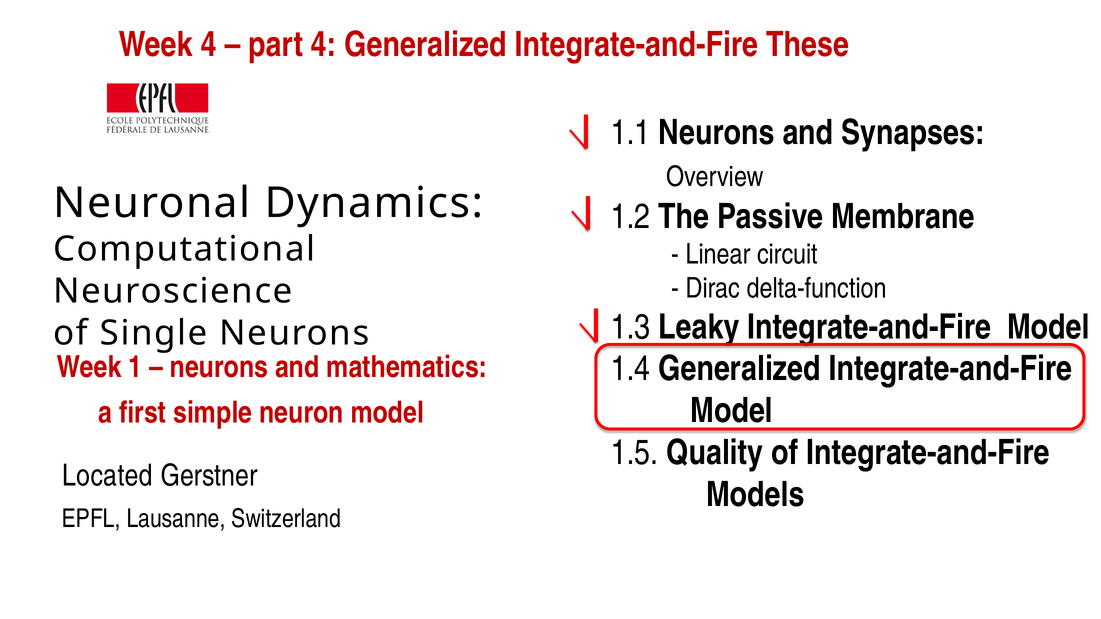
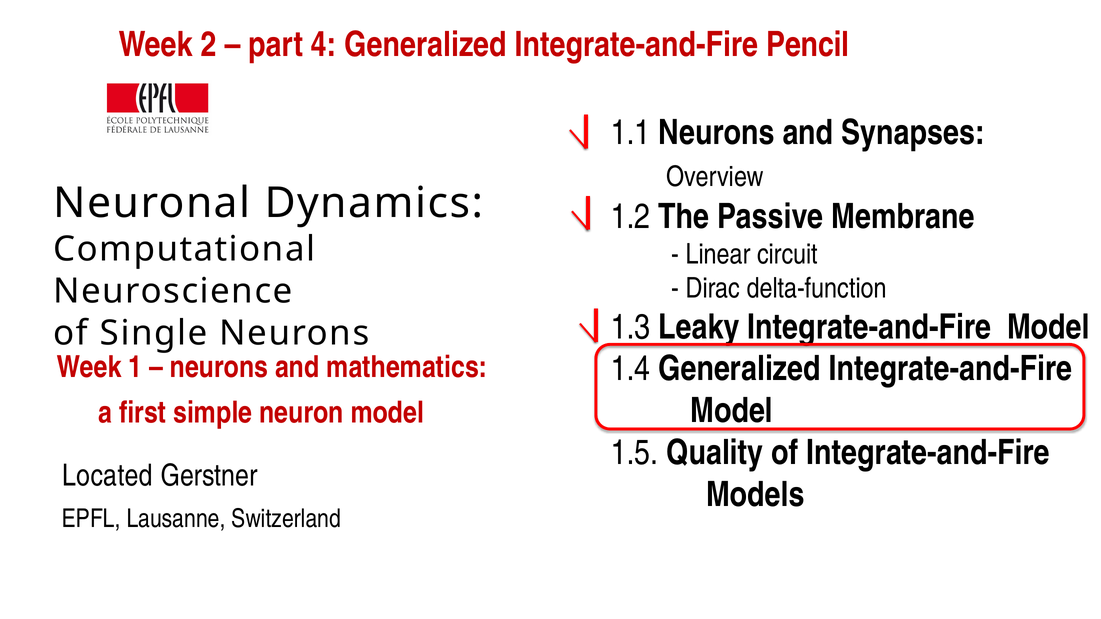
Week 4: 4 -> 2 (209, 45)
These: These -> Pencil (808, 45)
